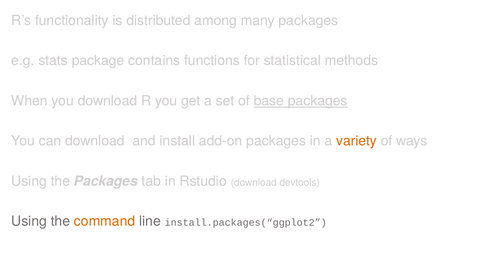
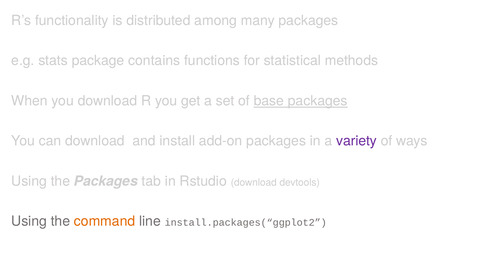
variety colour: orange -> purple (357, 141)
